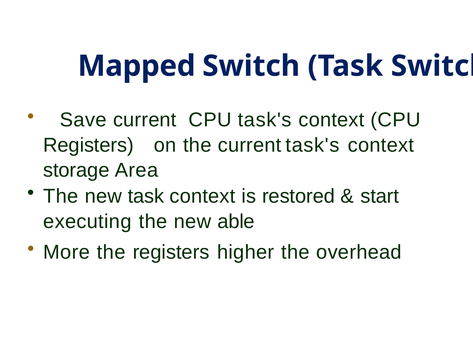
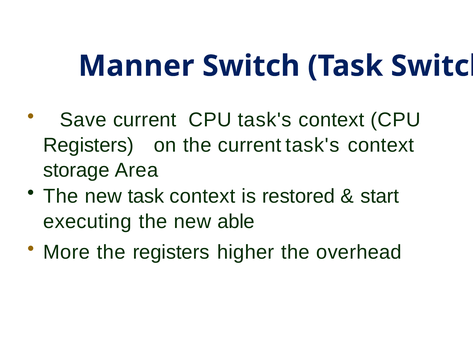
Mapped: Mapped -> Manner (136, 66)
